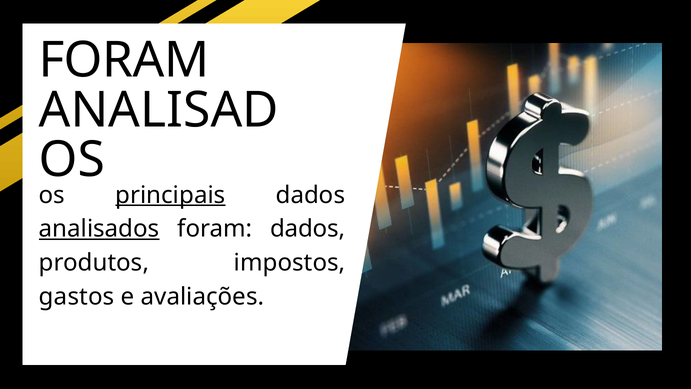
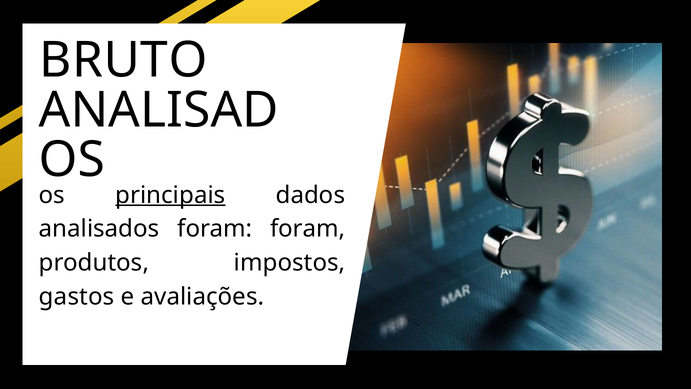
FORAM: FORAM -> BRUTO (123, 60)
analisados underline: present -> none (99, 229)
foram dados: dados -> foram (308, 229)
